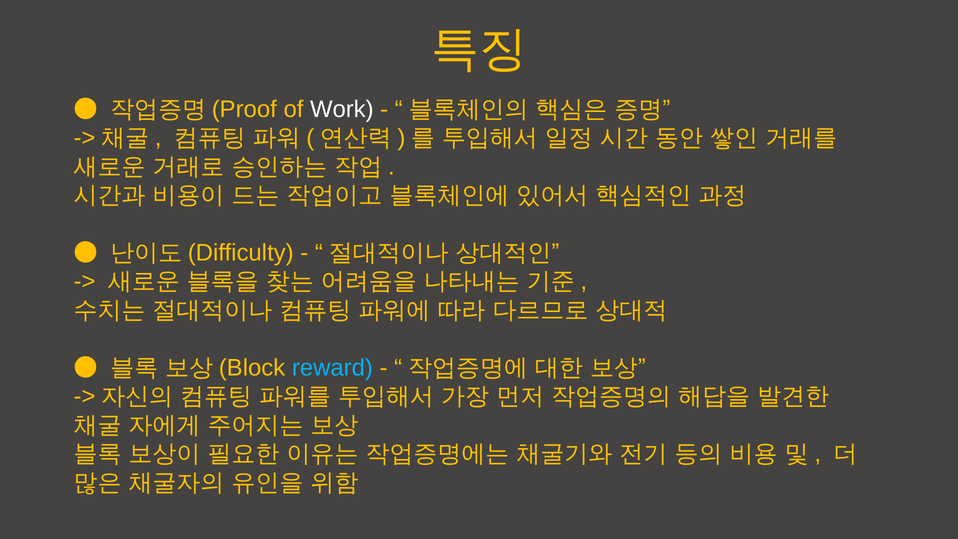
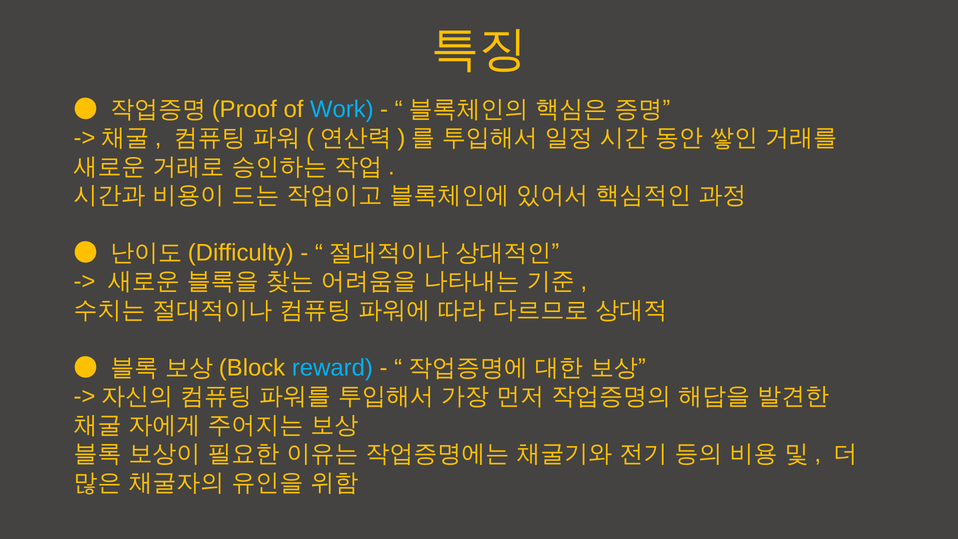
Work colour: white -> light blue (342, 109)
